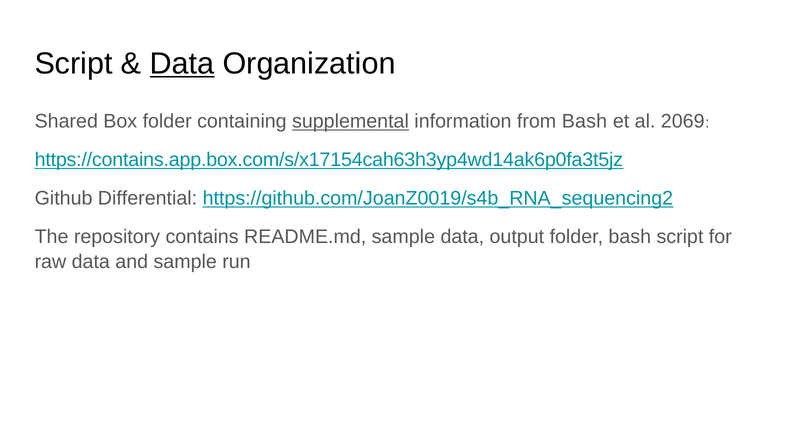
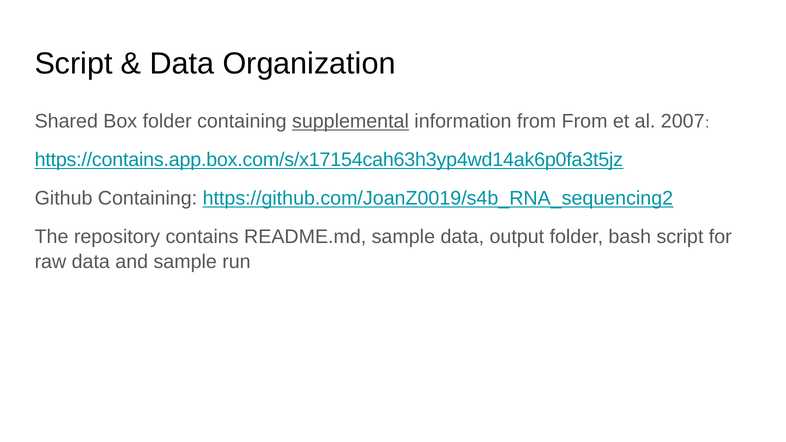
Data underline: present -> none (182, 64)
from Bash: Bash -> From (585, 122)
2069: 2069 -> 2007 (683, 122)
Github Differential: Differential -> Containing (148, 198)
